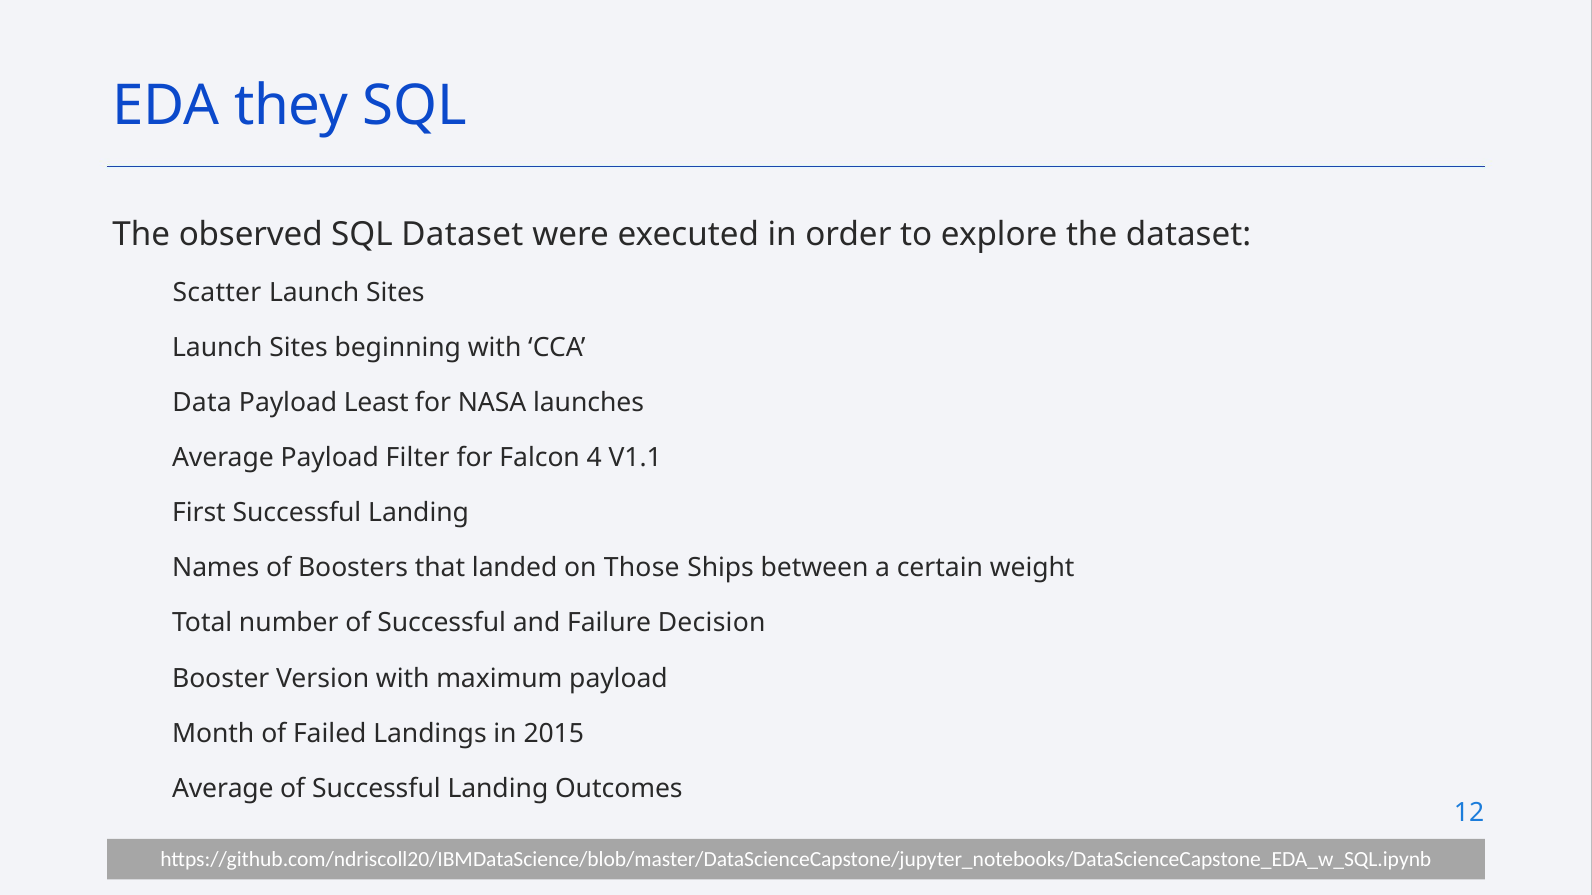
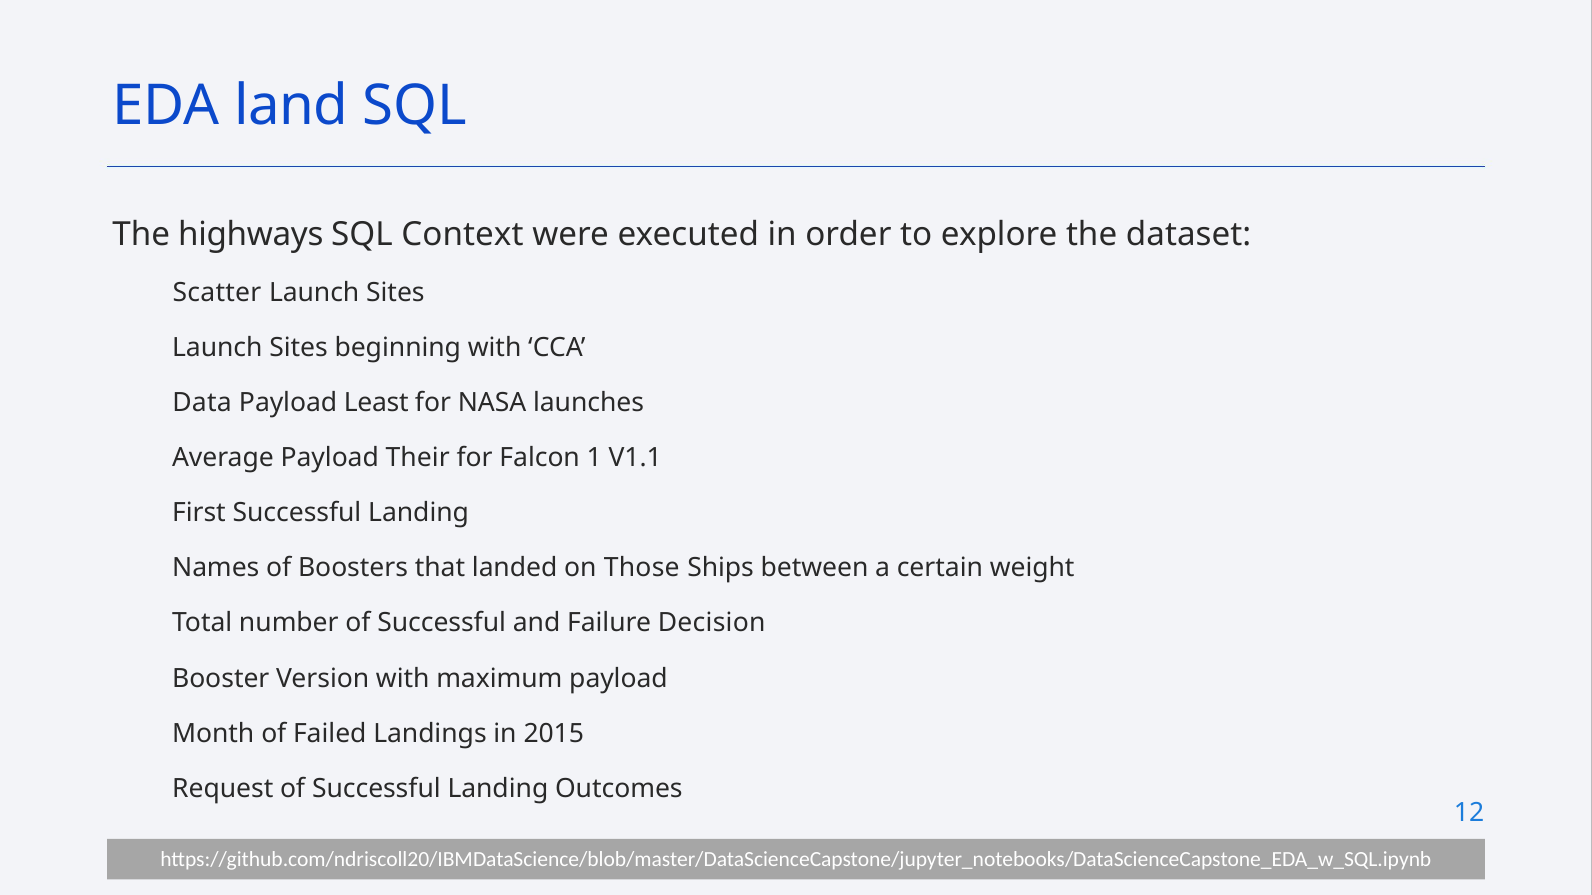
they: they -> land (291, 106)
observed: observed -> highways (251, 235)
SQL Dataset: Dataset -> Context (462, 235)
Filter: Filter -> Their (418, 458)
4: 4 -> 1 (594, 458)
Average: Average -> Request (223, 789)
